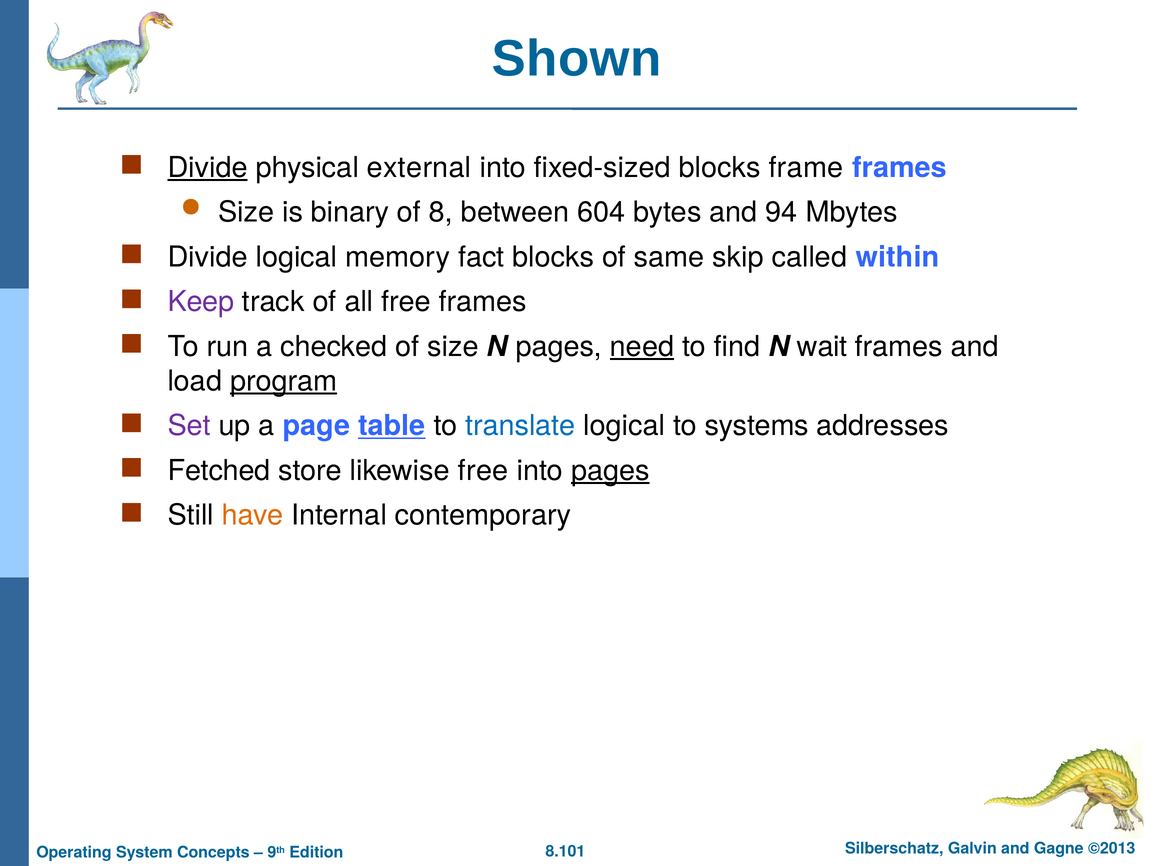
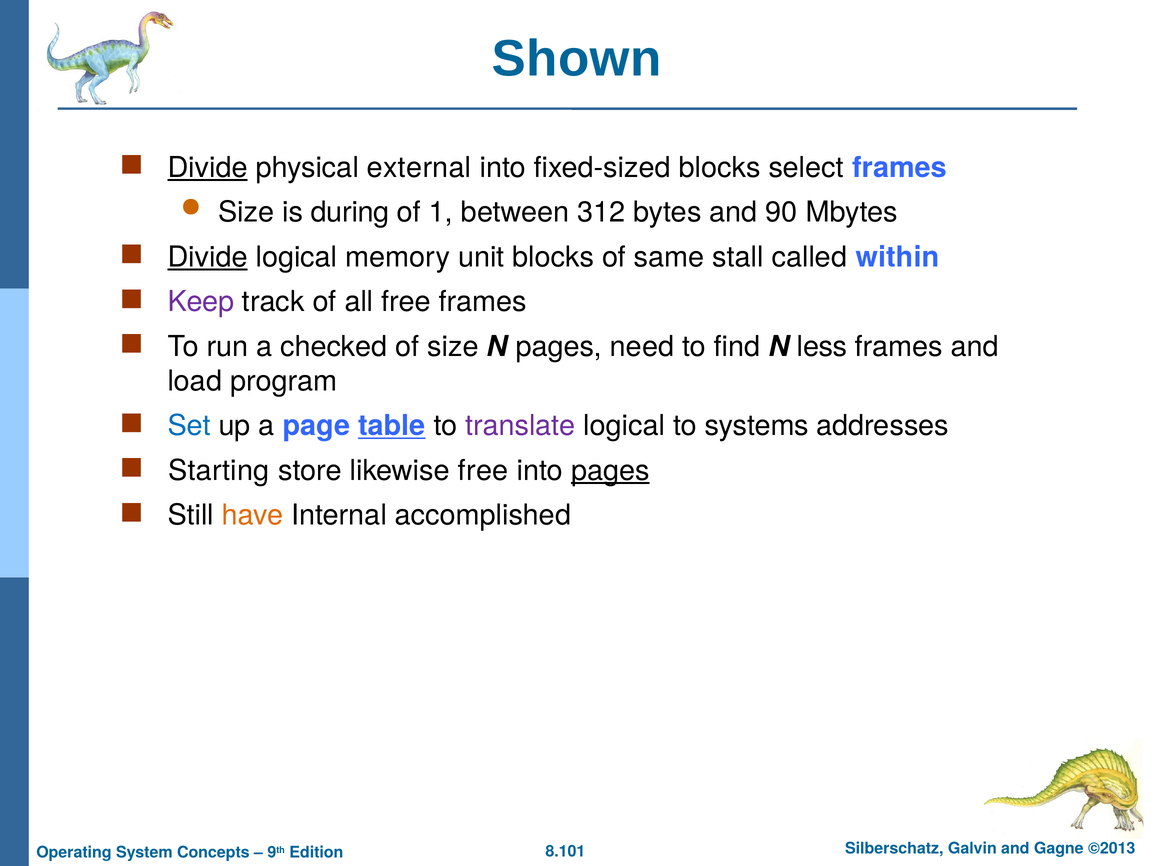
frame: frame -> select (806, 168)
binary: binary -> during (350, 212)
8: 8 -> 1 (441, 212)
604: 604 -> 312 (601, 212)
94: 94 -> 90 (781, 212)
Divide underline: none -> present (208, 257)
fact: fact -> unit (481, 257)
skip: skip -> stall (738, 257)
need underline: present -> none (642, 346)
wait: wait -> less (822, 346)
program underline: present -> none (284, 381)
Set colour: purple -> blue (189, 426)
translate colour: blue -> purple (520, 426)
Fetched: Fetched -> Starting (219, 470)
contemporary: contemporary -> accomplished (483, 515)
